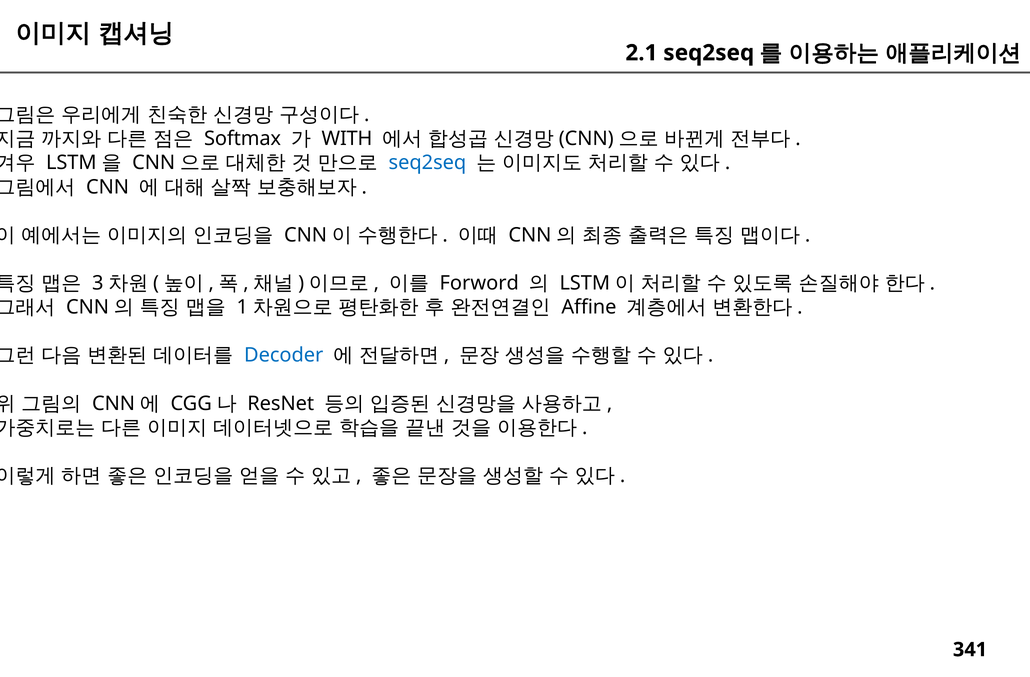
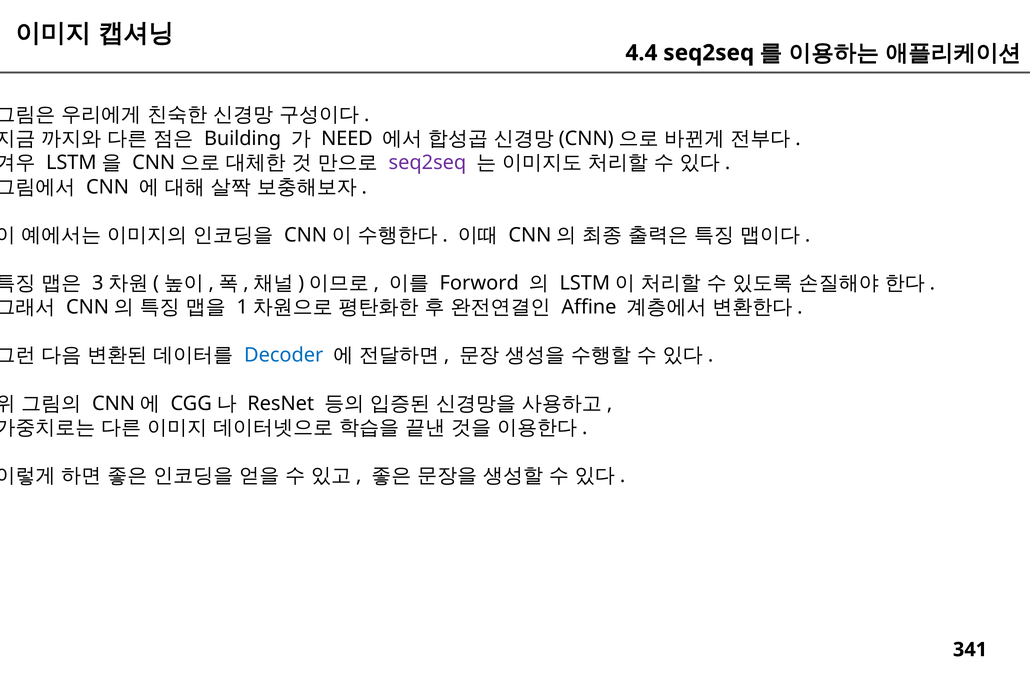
2.1: 2.1 -> 4.4 (641, 53)
Softmax: Softmax -> Building (243, 139)
WITH: WITH -> NEED (347, 139)
seq2seq colour: blue -> purple (427, 163)
